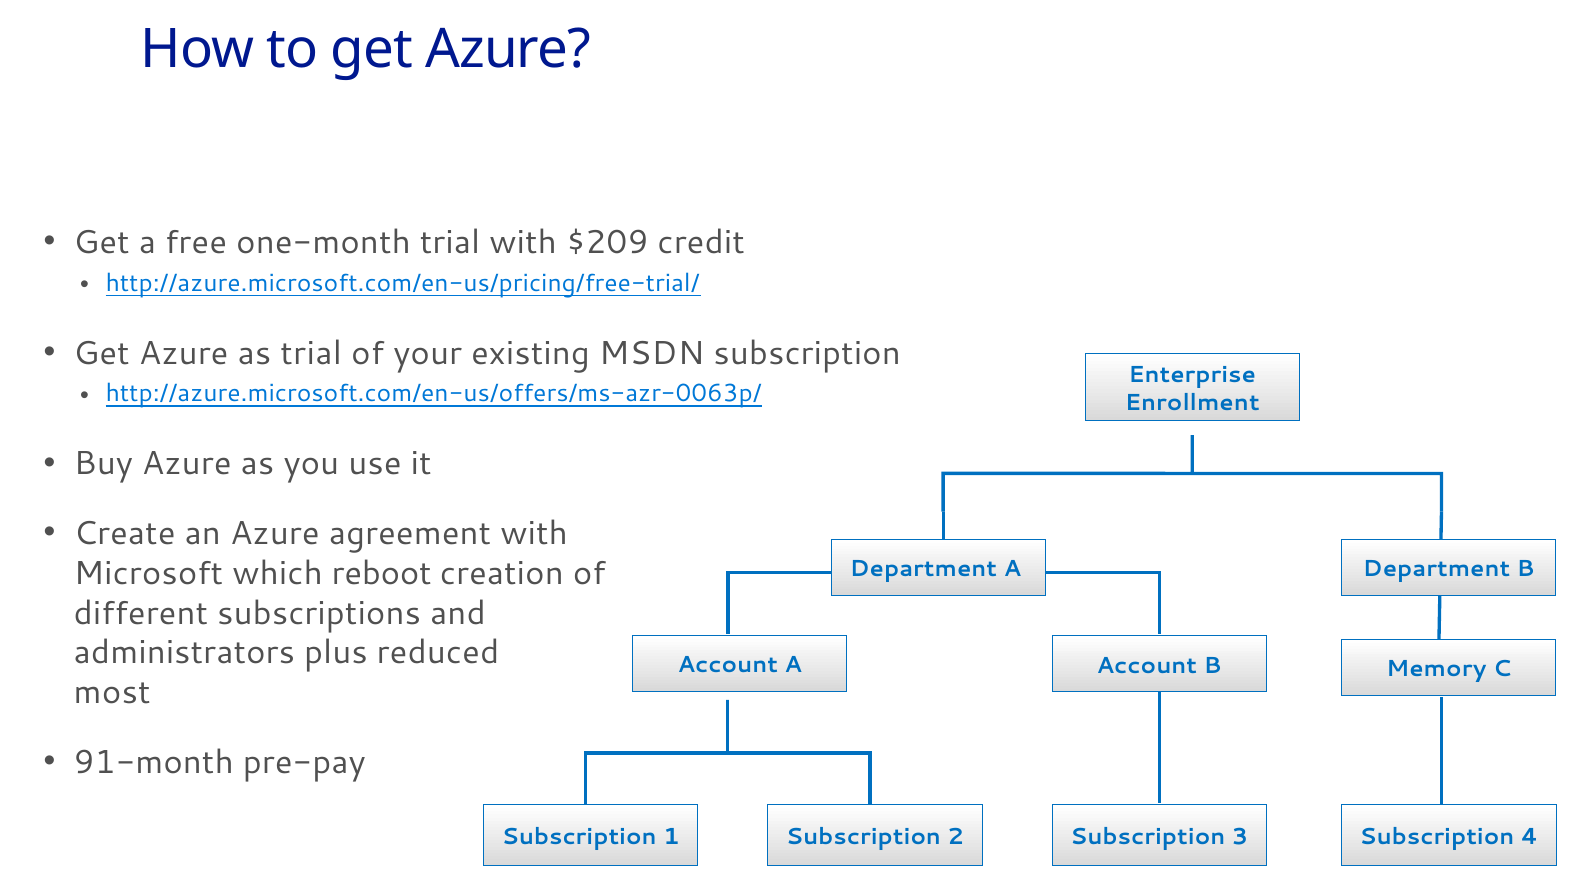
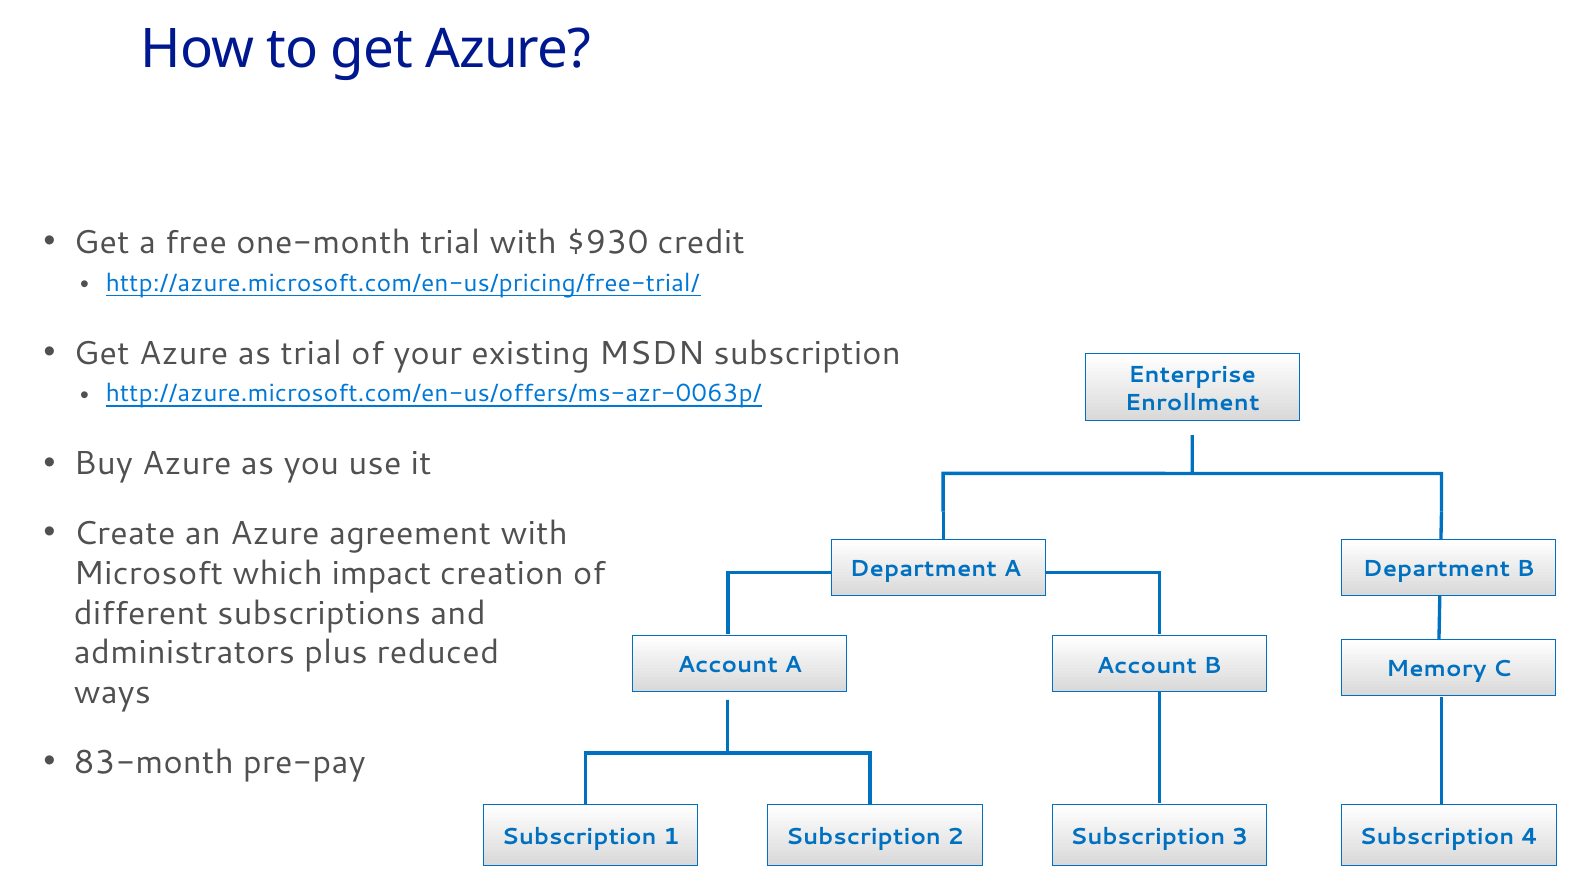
$209: $209 -> $930 (607, 243)
reboot: reboot -> impact (382, 573)
most: most -> ways (112, 693)
91-month: 91-month -> 83-month (154, 762)
